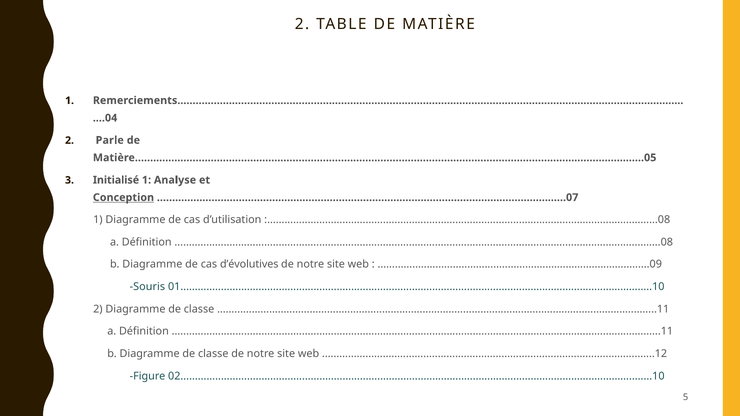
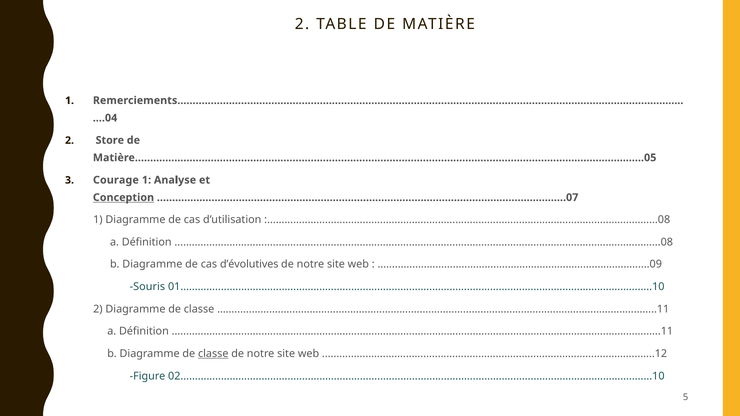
Parle: Parle -> Store (110, 140)
Initialisé: Initialisé -> Courage (116, 180)
classe underline: none -> present (213, 354)
